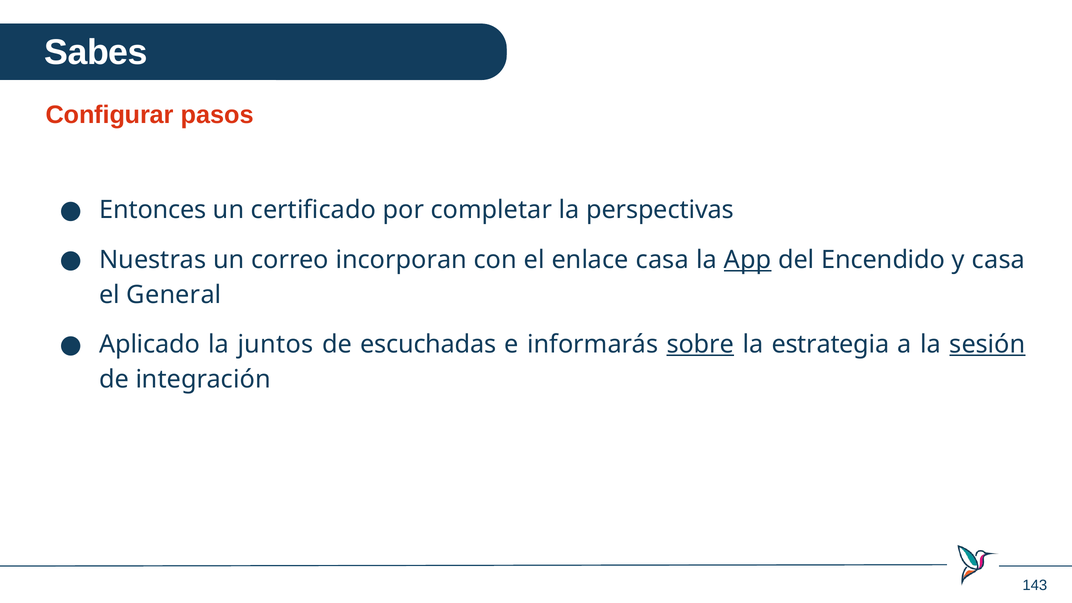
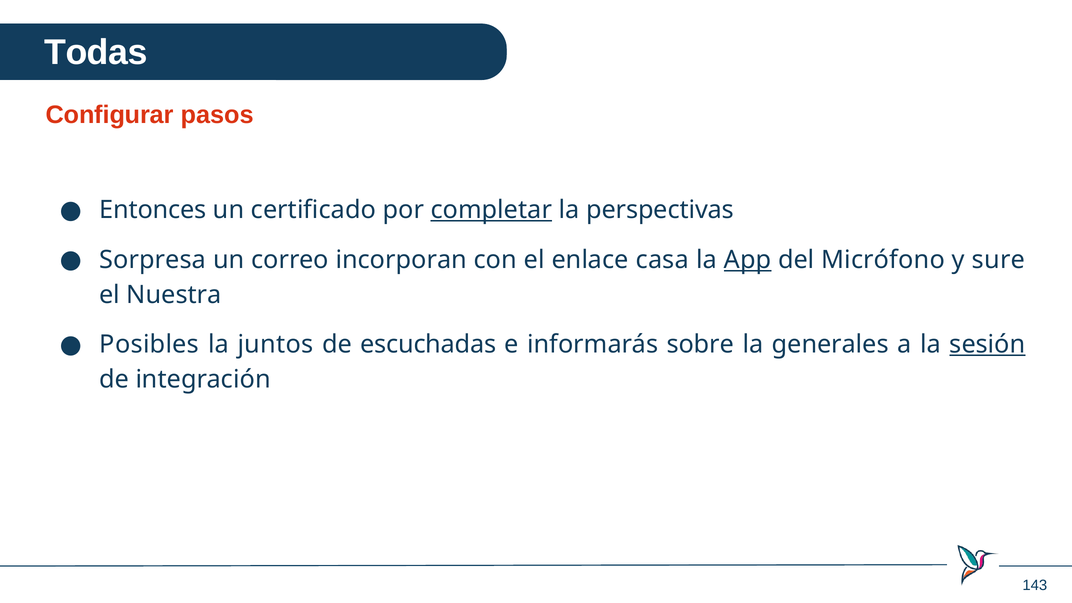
Sabes: Sabes -> Todas (96, 52)
completar underline: none -> present (491, 210)
Nuestras: Nuestras -> Sorpresa (153, 260)
Encendido: Encendido -> Micrófono (883, 260)
y casa: casa -> sure (998, 260)
General: General -> Nuestra (174, 295)
Aplicado: Aplicado -> Posibles (149, 345)
sobre underline: present -> none (700, 345)
estrategia: estrategia -> generales (830, 345)
